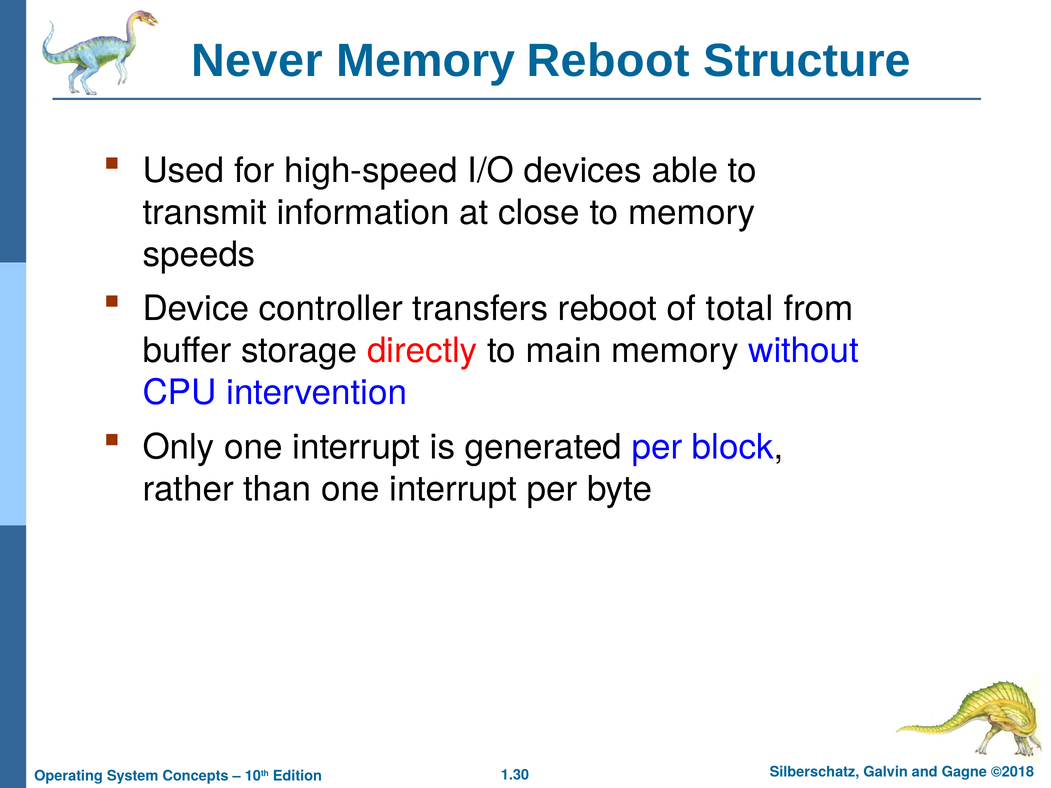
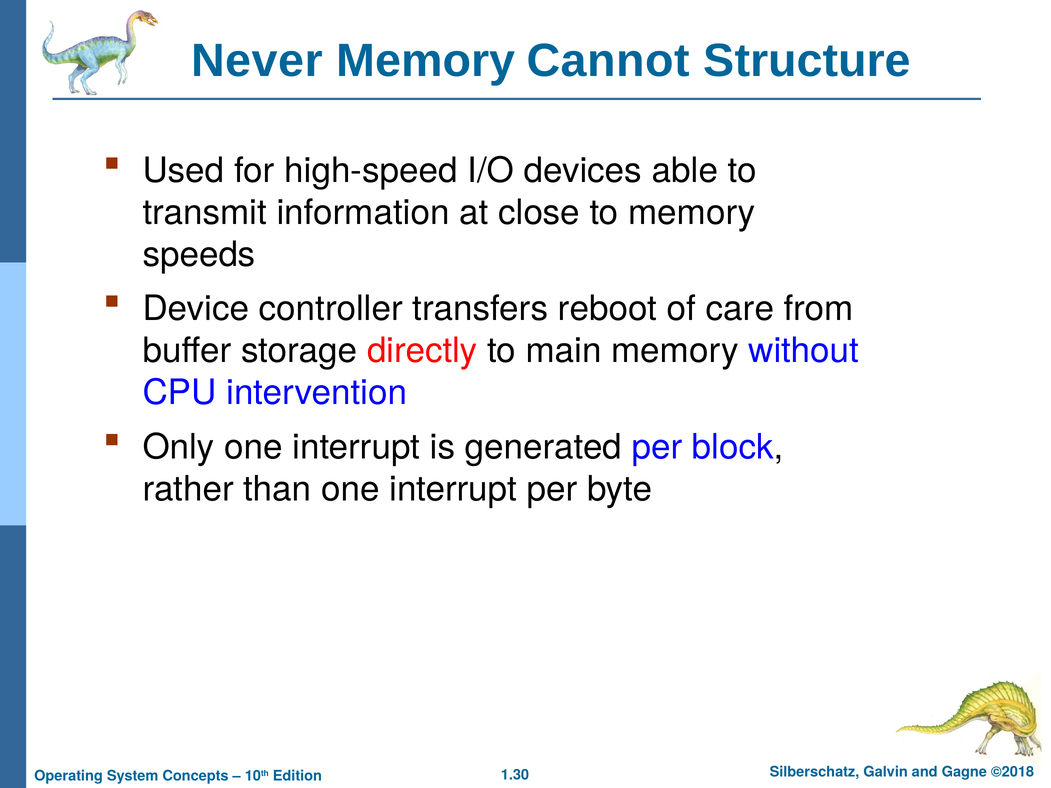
Memory Reboot: Reboot -> Cannot (608, 61)
total: total -> care (740, 309)
